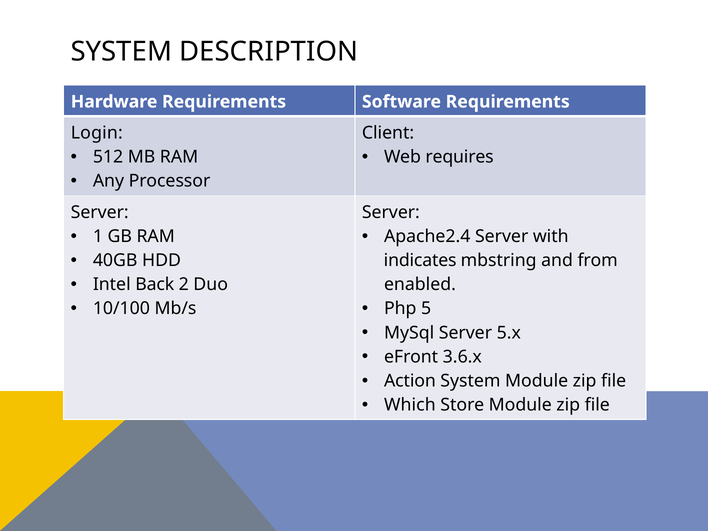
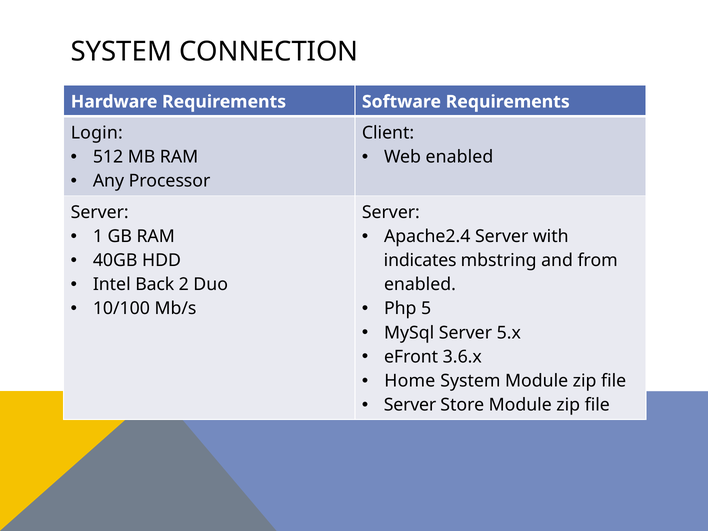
DESCRIPTION: DESCRIPTION -> CONNECTION (269, 51)
Web requires: requires -> enabled (459, 157)
Action: Action -> Home (410, 381)
Which: Which -> Server (410, 405)
